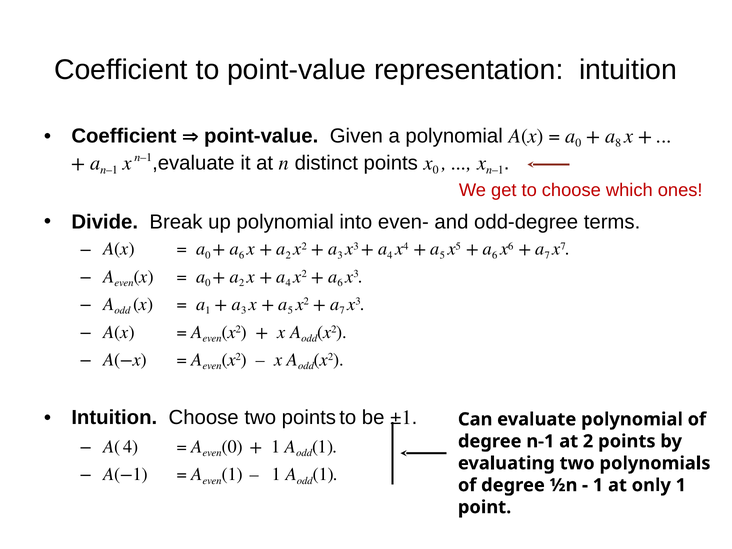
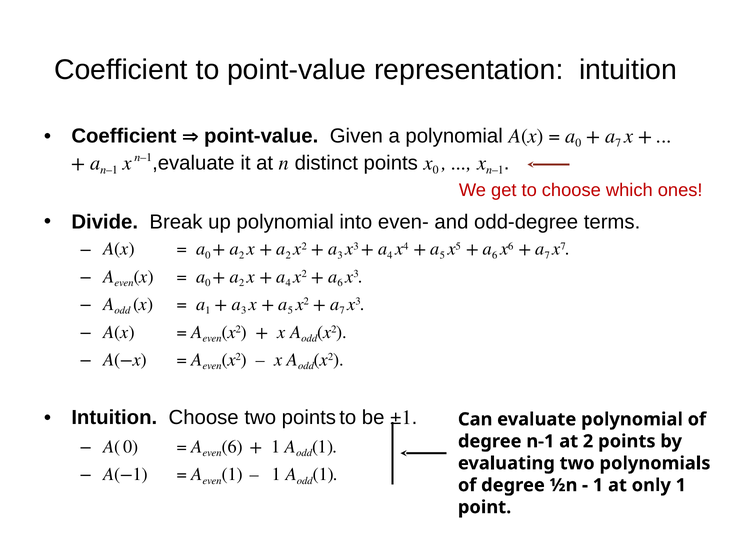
8: 8 -> 7 (618, 143)
6: 6 -> 2 (242, 255)
A( 4: 4 -> 0 (131, 447)
0: 0 -> 6 (232, 447)
